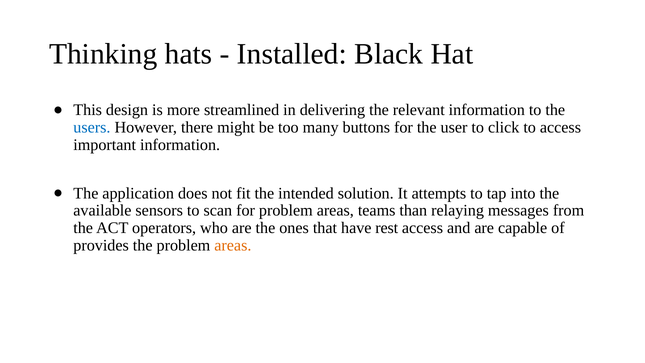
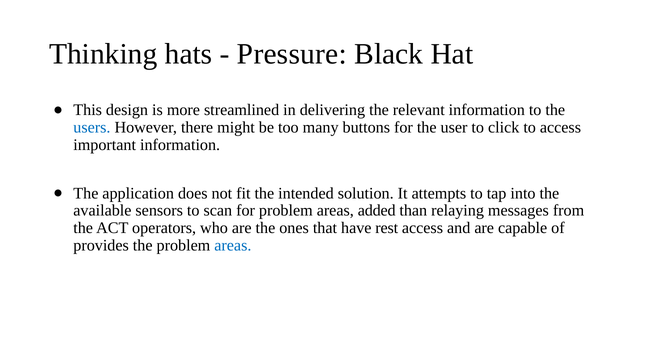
Installed: Installed -> Pressure (292, 54)
teams: teams -> added (377, 211)
areas colour: orange -> blue (233, 245)
